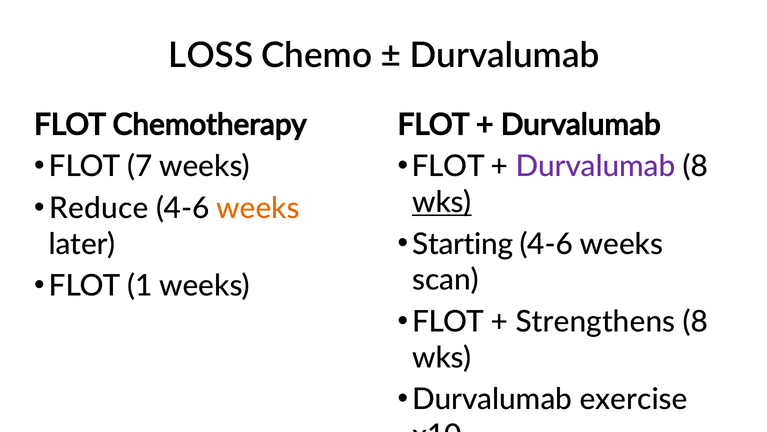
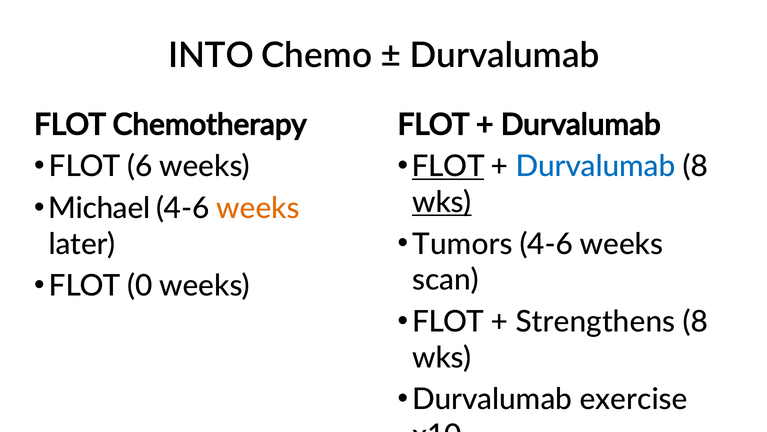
LOSS: LOSS -> INTO (211, 56)
7: 7 -> 6 (140, 166)
FLOT underline: none -> present (448, 166)
Durvalumab colour: purple -> blue (595, 166)
Reduce: Reduce -> Michael (99, 208)
Starting: Starting -> Tumors (462, 244)
1: 1 -> 0 (140, 286)
